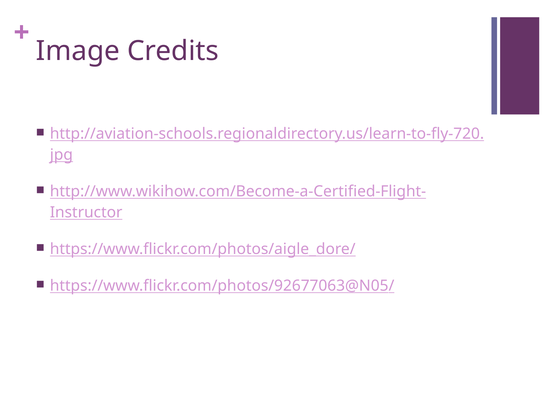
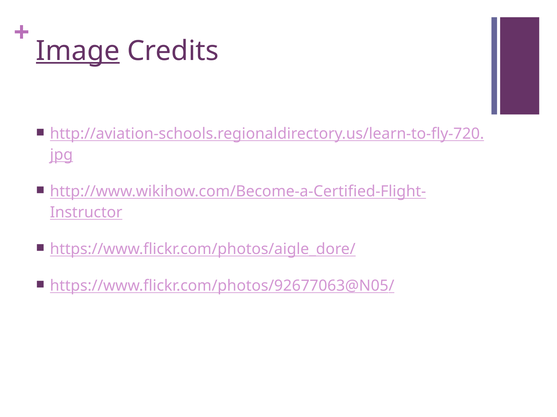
Image underline: none -> present (78, 51)
